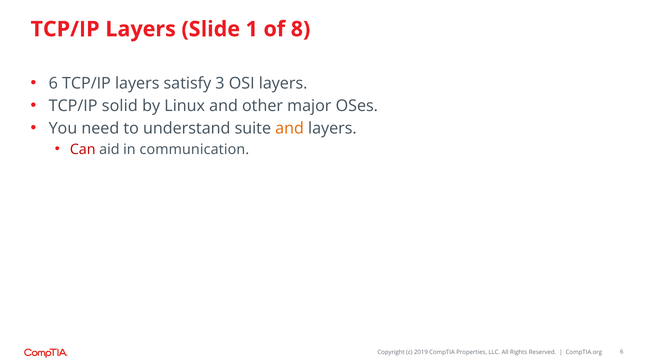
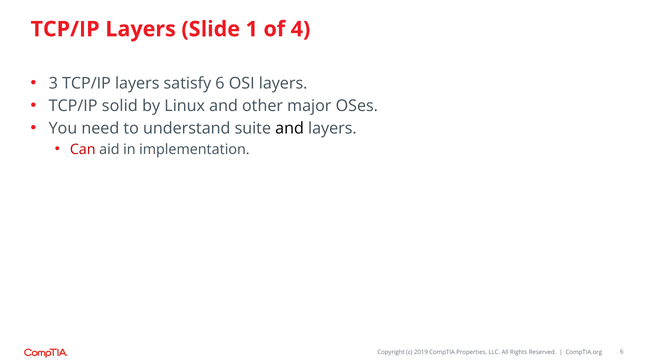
8: 8 -> 4 (301, 29)
6: 6 -> 3 (53, 83)
satisfy 3: 3 -> 6 (220, 83)
and colour: orange -> black (290, 128)
communication: communication -> implementation (194, 149)
